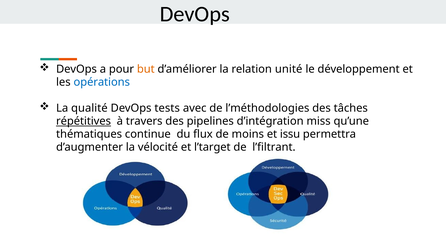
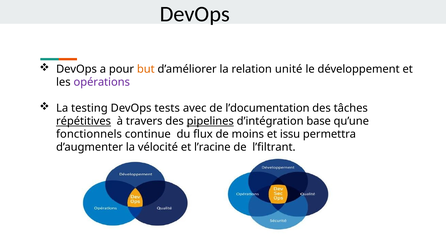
opérations colour: blue -> purple (102, 82)
qualité: qualité -> testing (89, 108)
l’méthodologies: l’méthodologies -> l’documentation (267, 108)
pipelines underline: none -> present (210, 121)
miss: miss -> base (319, 121)
thématiques: thématiques -> fonctionnels (89, 134)
l’target: l’target -> l’racine (212, 147)
